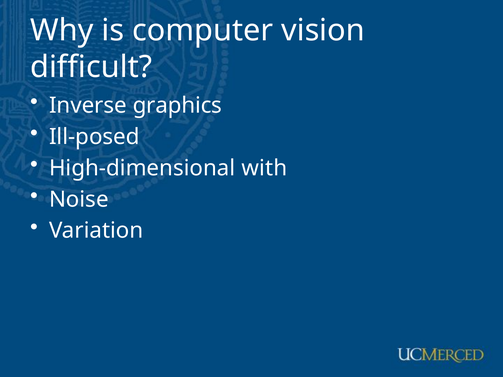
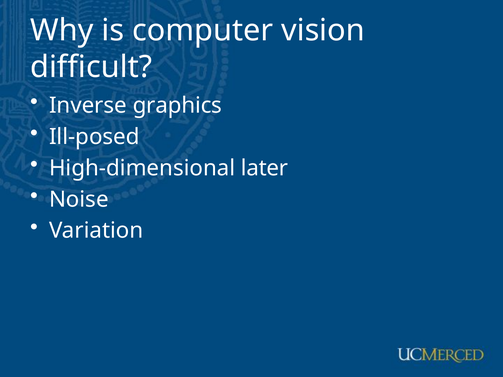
with: with -> later (265, 168)
